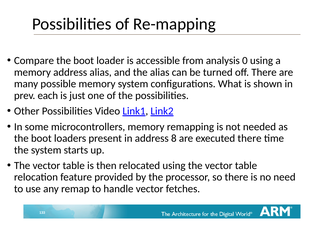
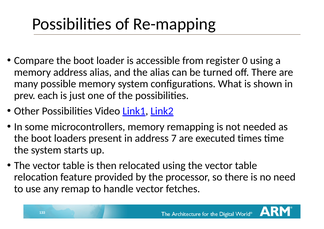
analysis: analysis -> register (223, 61)
8: 8 -> 7 (174, 138)
executed there: there -> times (250, 138)
